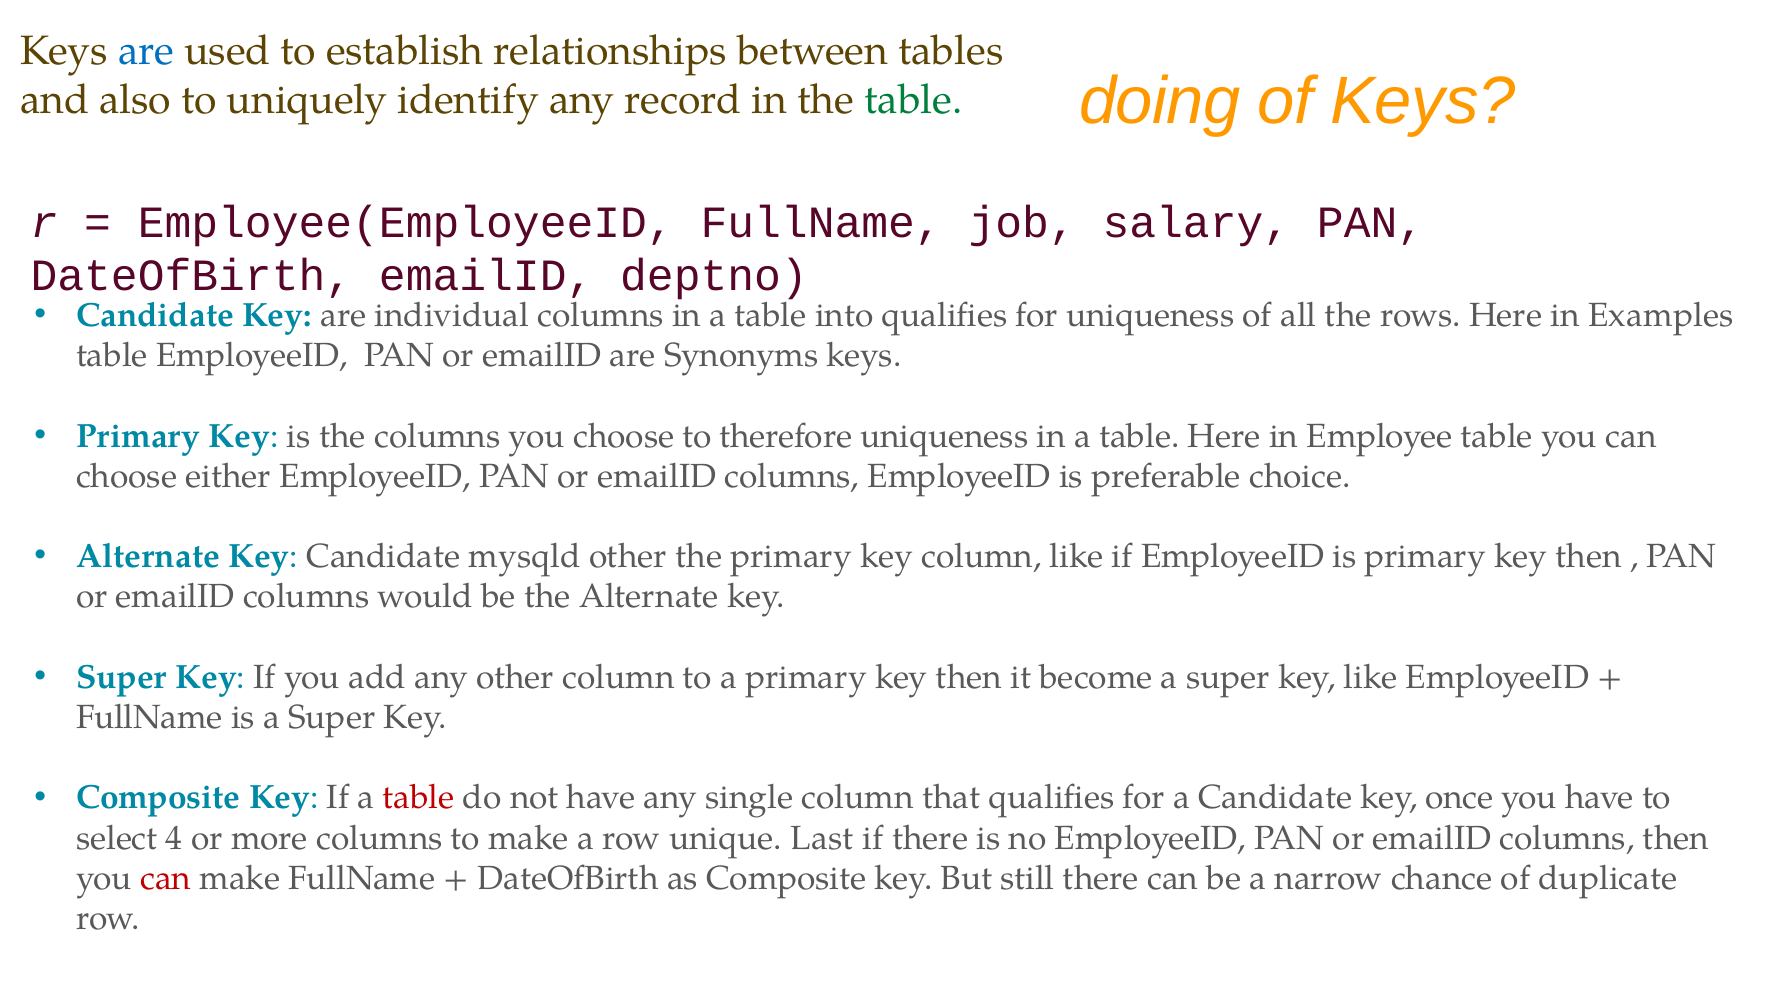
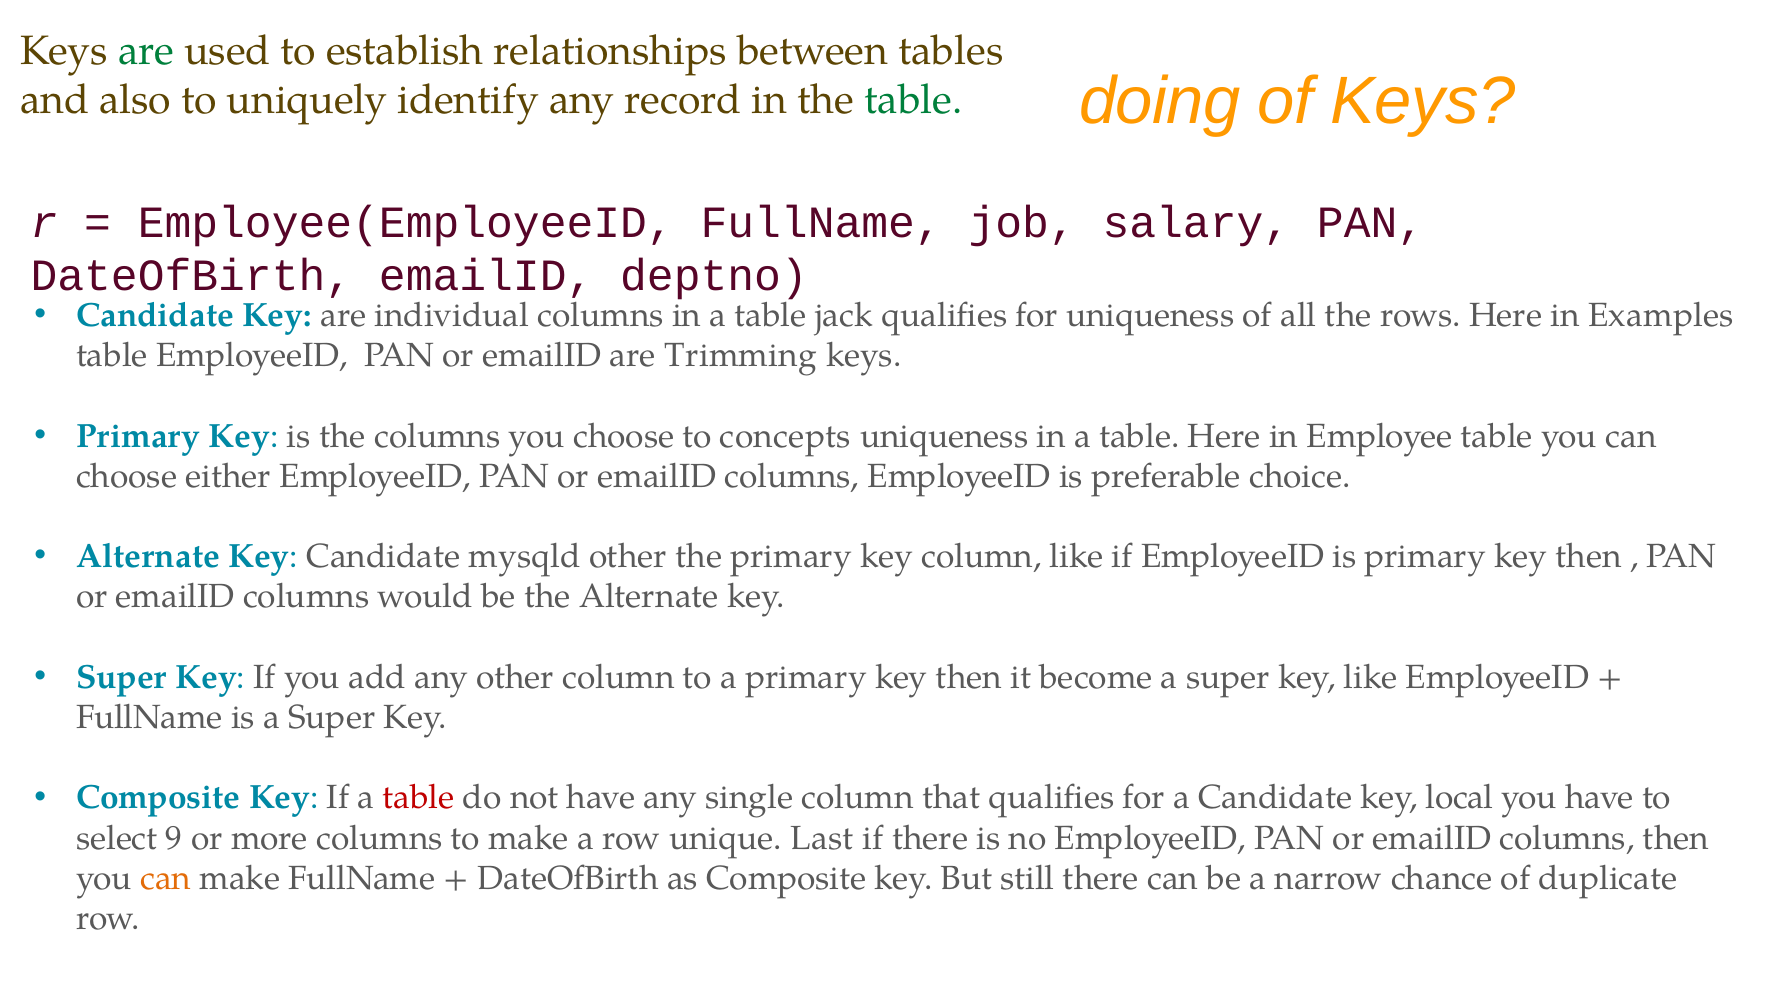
are colour: blue -> green (146, 51)
into: into -> jack (844, 315)
Synonyms: Synonyms -> Trimming (741, 355)
therefore: therefore -> concepts (786, 436)
once: once -> local (1460, 797)
4: 4 -> 9 (174, 838)
can colour: red -> orange (166, 878)
